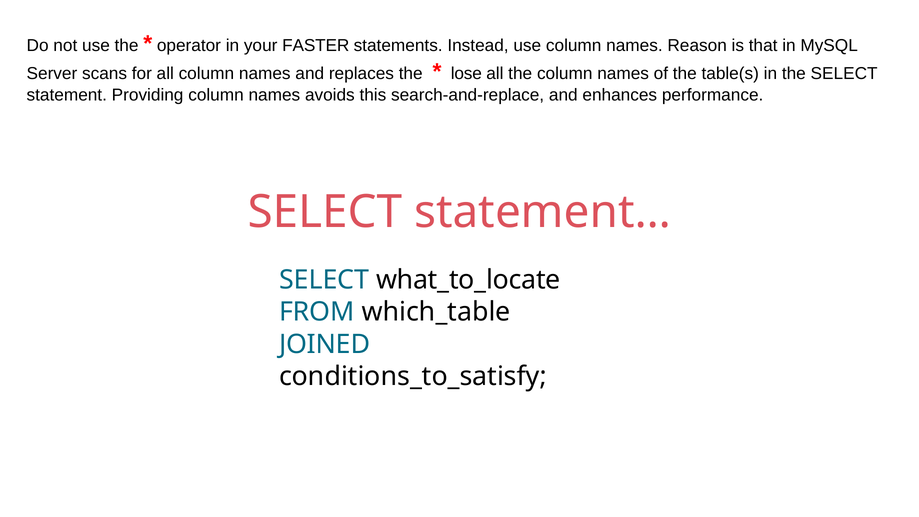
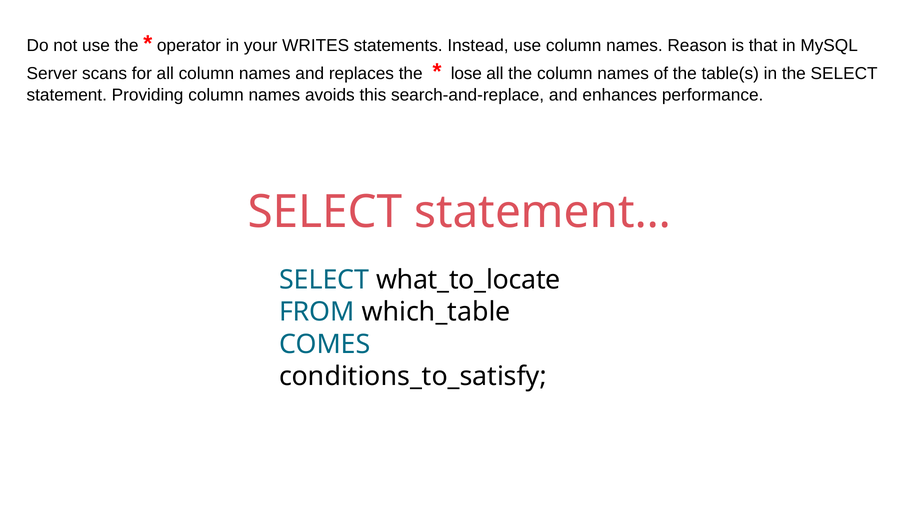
FASTER: FASTER -> WRITES (316, 46)
JOINED: JOINED -> COMES (325, 344)
